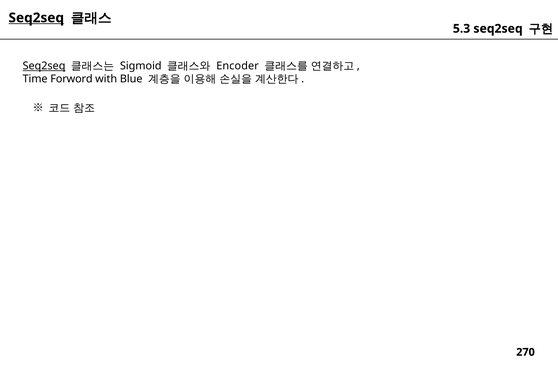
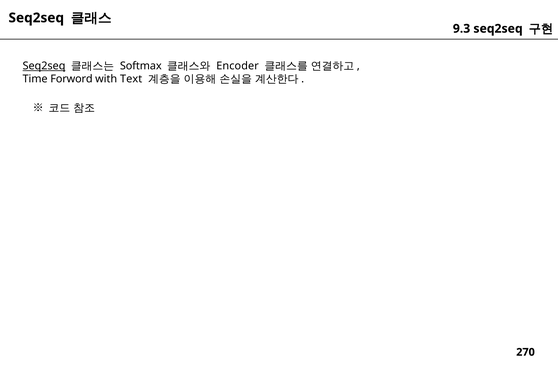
Seq2seq underline: present -> none (36, 18)
5.3: 5.3 -> 9.3 (462, 29)
Sigmoid: Sigmoid -> Softmax (141, 66)
Blue: Blue -> Text (131, 79)
